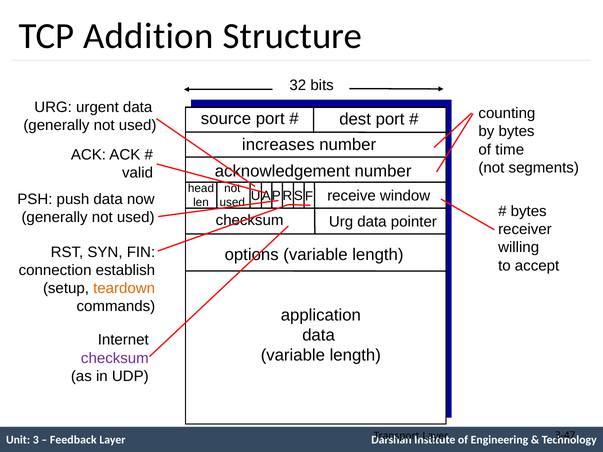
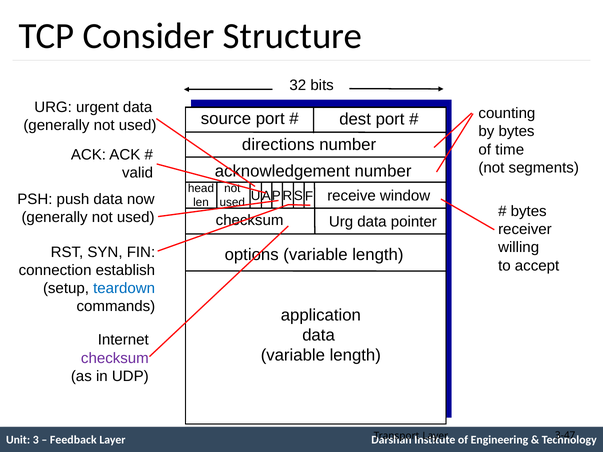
Addition: Addition -> Consider (149, 36)
increases: increases -> directions (278, 145)
teardown colour: orange -> blue (124, 288)
